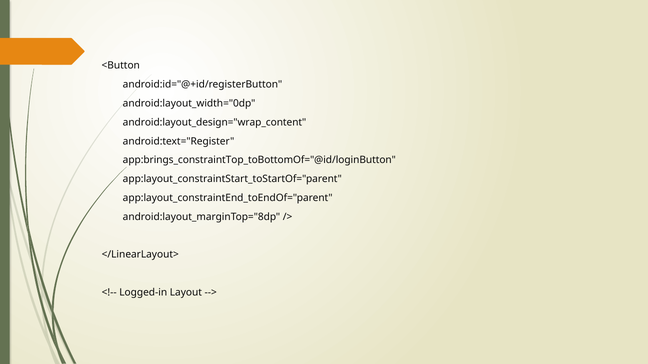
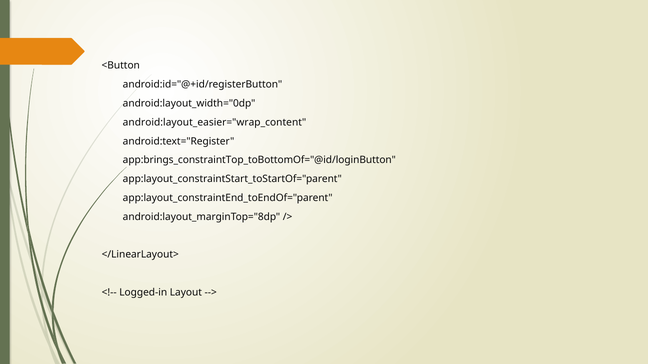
android:layout_design="wrap_content: android:layout_design="wrap_content -> android:layout_easier="wrap_content (214, 122)
